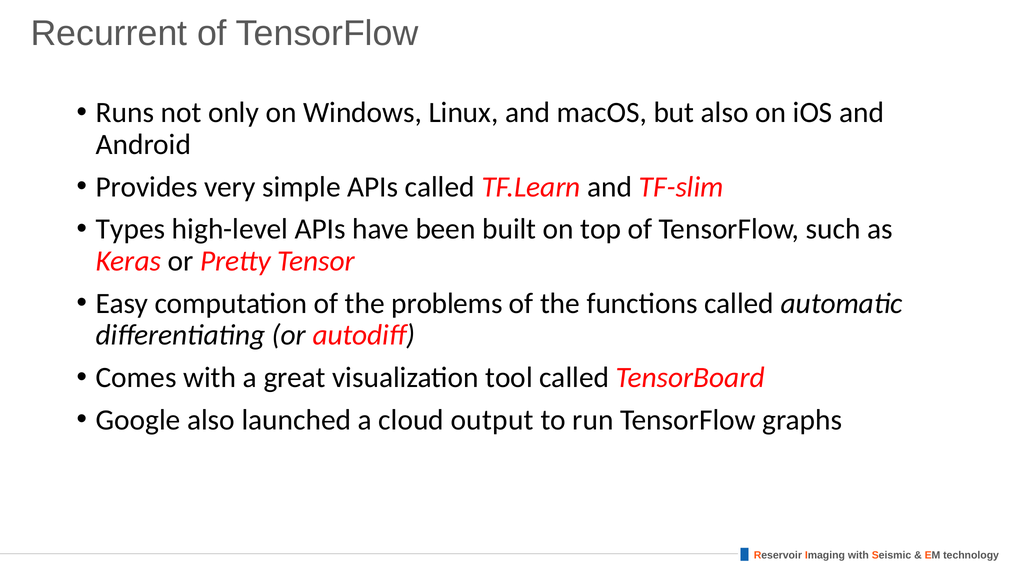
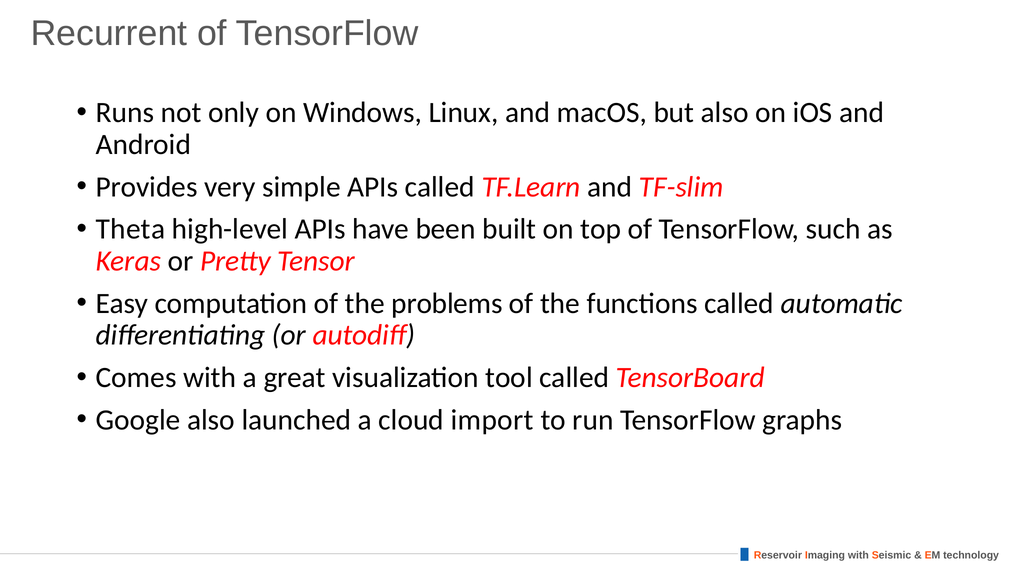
Types: Types -> Theta (130, 229)
output: output -> import (492, 419)
